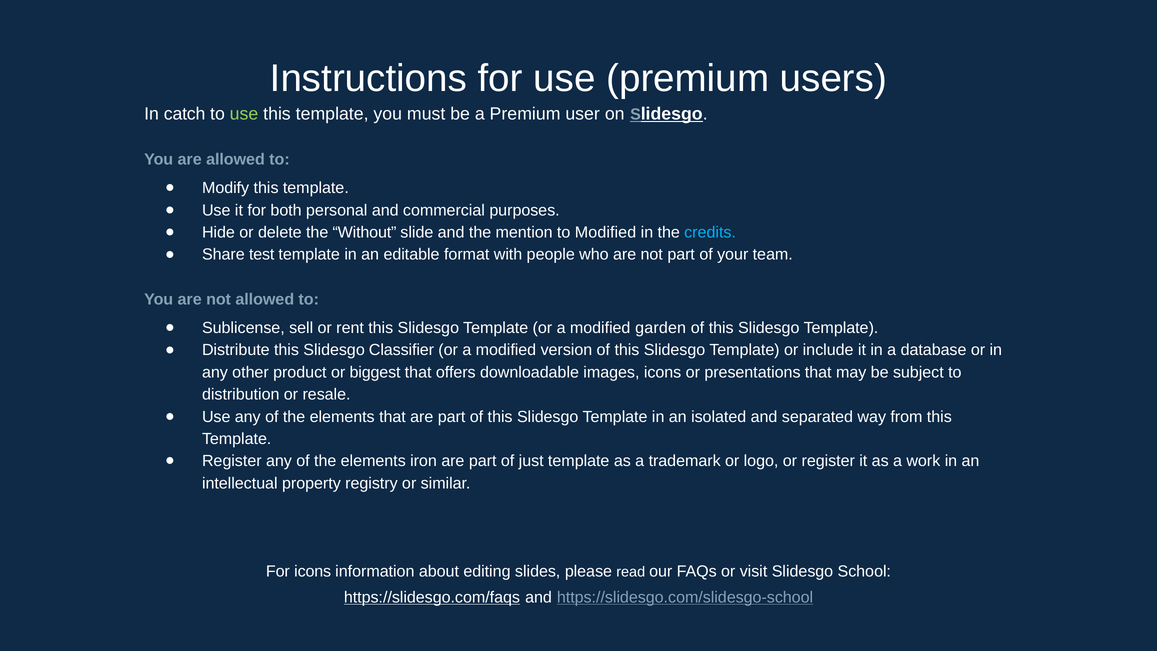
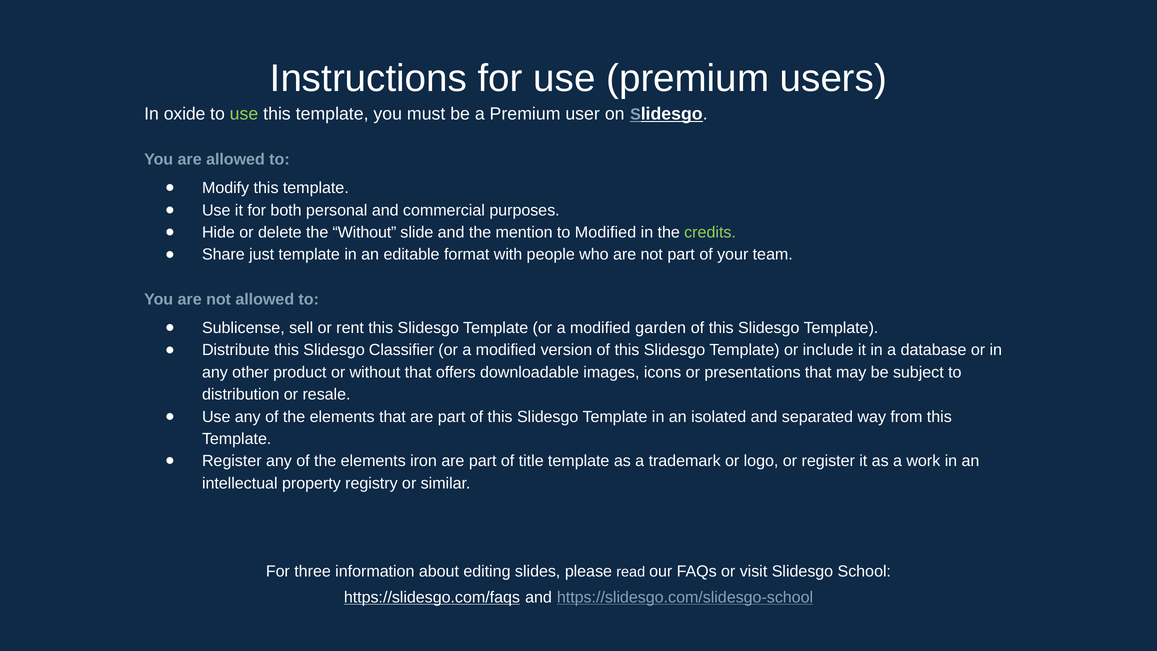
catch: catch -> oxide (185, 114)
credits colour: light blue -> light green (710, 232)
test: test -> just (262, 255)
or biggest: biggest -> without (375, 372)
just: just -> title (531, 461)
For icons: icons -> three (313, 571)
